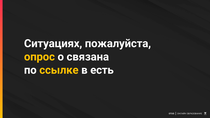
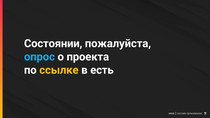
Ситуациях: Ситуациях -> Состоянии (53, 44)
опрос colour: yellow -> light blue (39, 57)
связана: связана -> проекта (88, 57)
